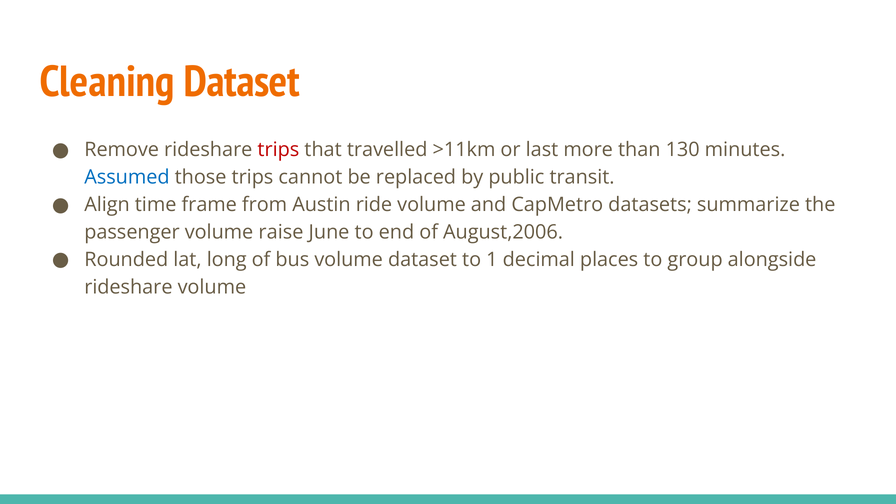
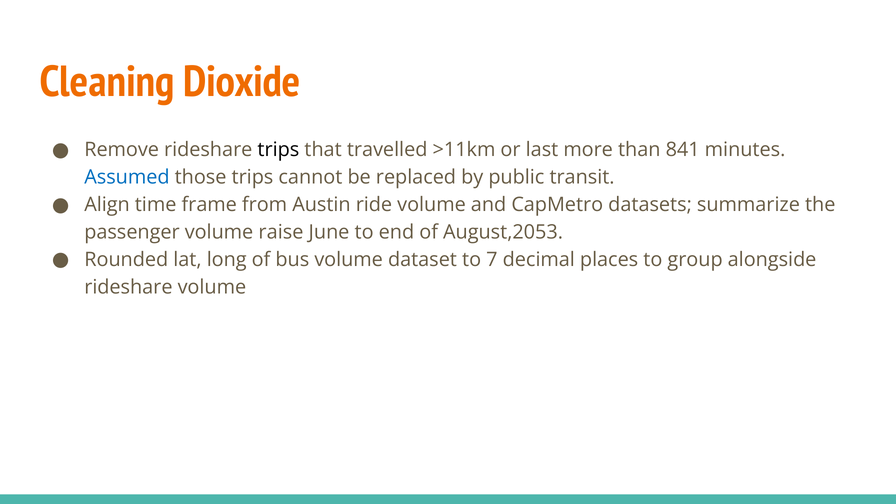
Cleaning Dataset: Dataset -> Dioxide (242, 82)
trips colour: red -> black (278, 150)
130: 130 -> 841 (683, 150)
August,2006: August,2006 -> August,2053 (503, 232)
1: 1 -> 7 (492, 260)
